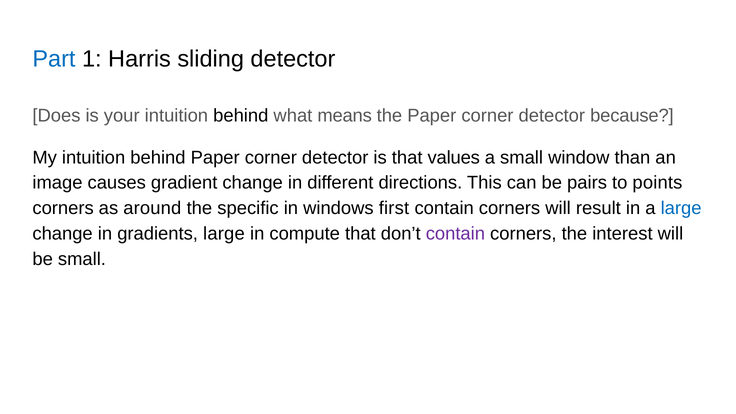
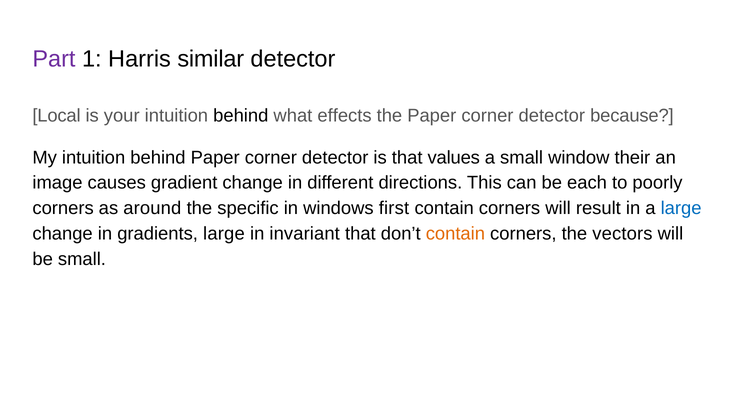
Part colour: blue -> purple (54, 59)
sliding: sliding -> similar (211, 59)
Does: Does -> Local (57, 116)
means: means -> effects (345, 116)
than: than -> their (632, 157)
pairs: pairs -> each (587, 183)
points: points -> poorly (658, 183)
compute: compute -> invariant (305, 234)
contain colour: purple -> orange (455, 234)
interest: interest -> vectors (622, 234)
